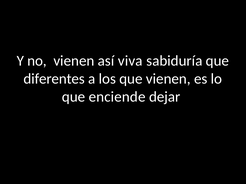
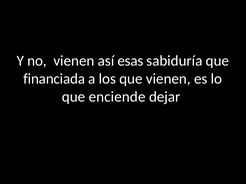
viva: viva -> esas (130, 61)
diferentes: diferentes -> financiada (54, 79)
